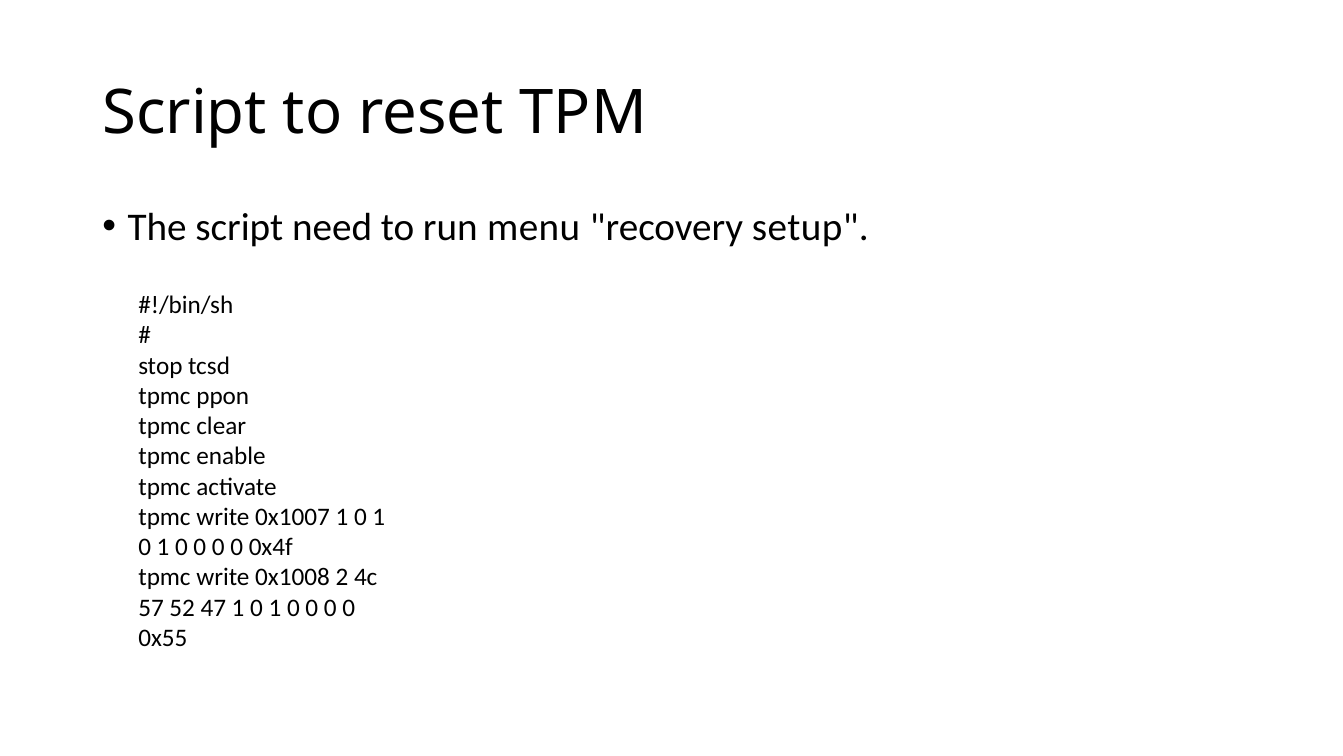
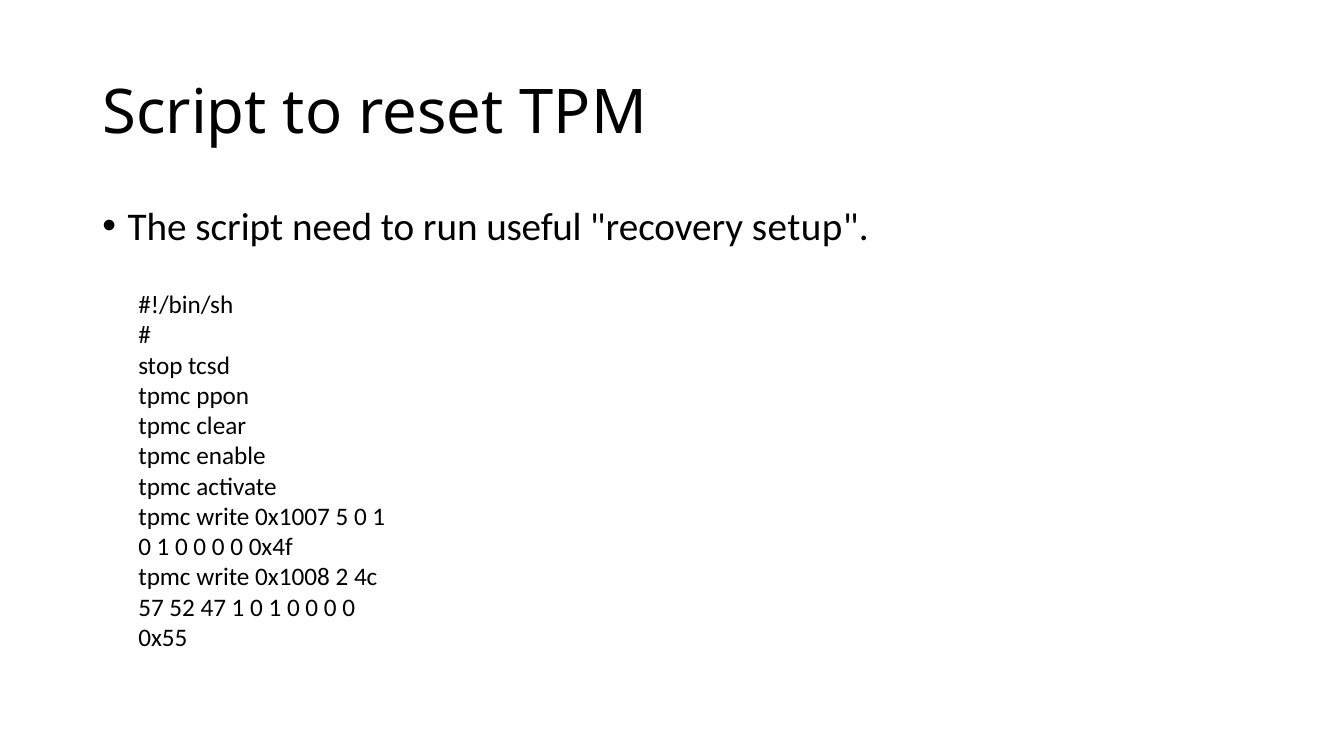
menu: menu -> useful (534, 227)
0x1007 1: 1 -> 5 (342, 517)
